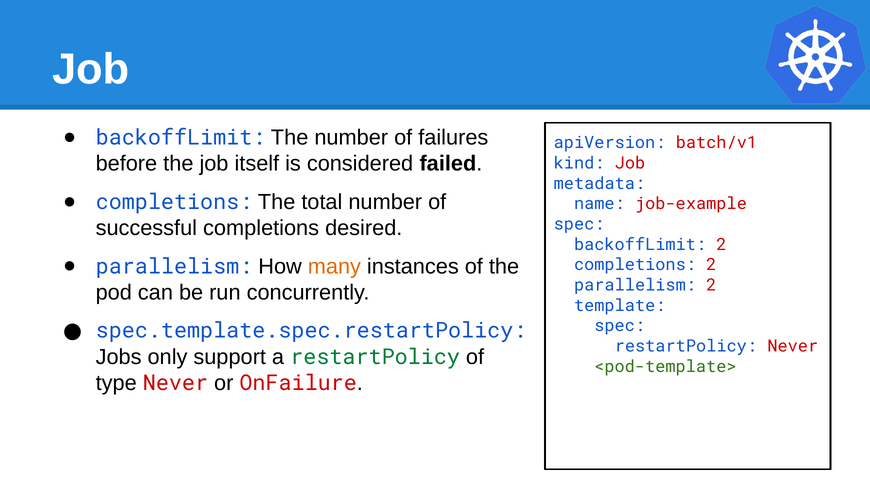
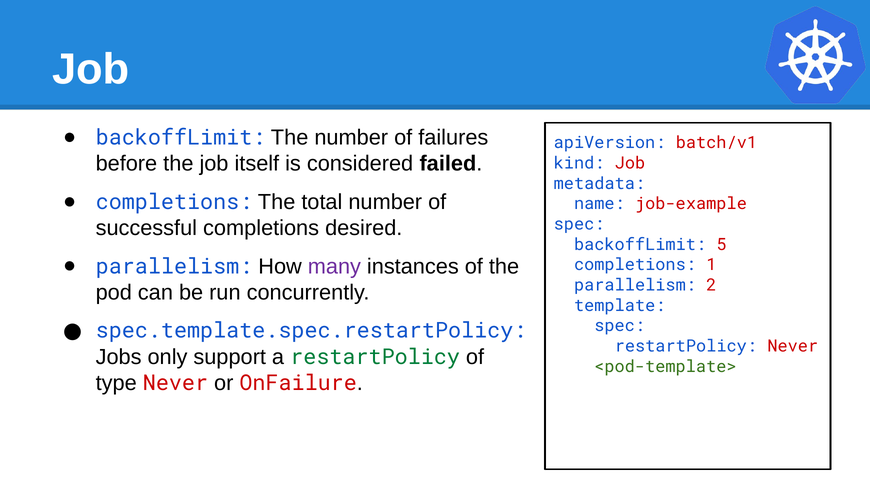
backoffLimit 2: 2 -> 5 (721, 244)
many colour: orange -> purple (334, 266)
completions 2: 2 -> 1 (711, 264)
